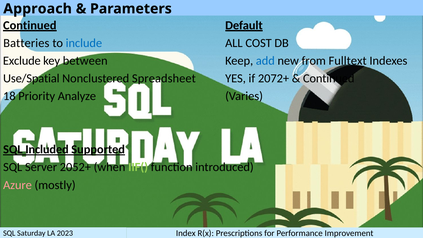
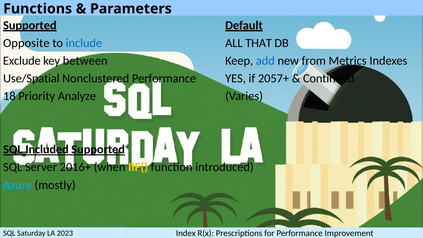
Approach: Approach -> Functions (38, 9)
Continued: Continued -> Supported (30, 25)
Batteries: Batteries -> Opposite (26, 43)
COST: COST -> THAT (259, 43)
Fulltext: Fulltext -> Metrics (348, 61)
Nonclustered Spreadsheet: Spreadsheet -> Performance (164, 78)
2072+: 2072+ -> 2057+ (274, 78)
2052+: 2052+ -> 2016+ (75, 167)
IIF( colour: light green -> yellow (138, 167)
Azure colour: pink -> light blue (17, 185)
